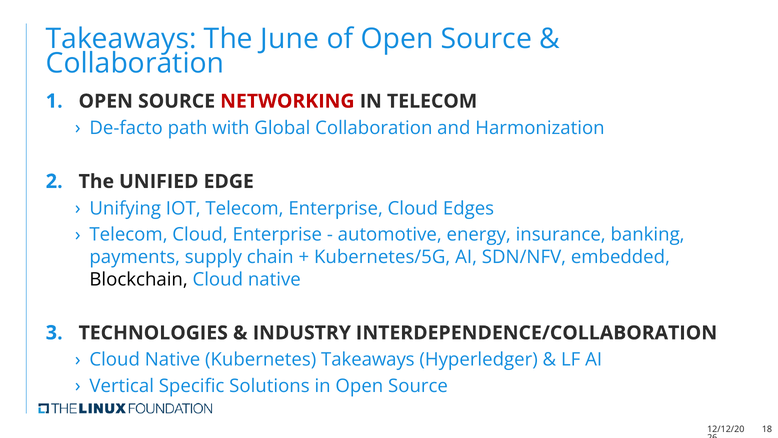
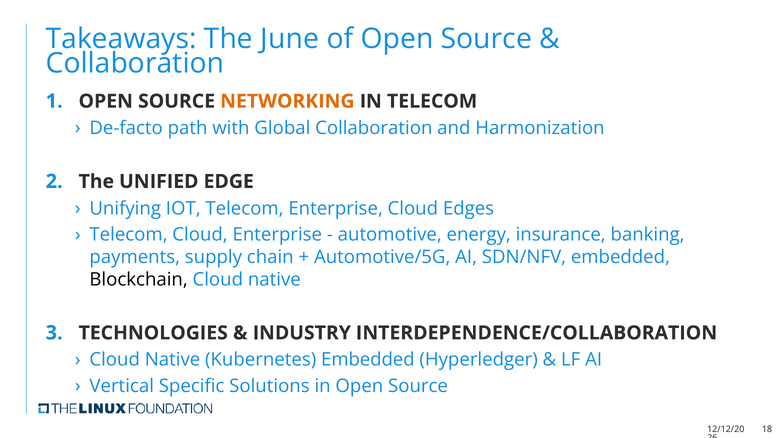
NETWORKING colour: red -> orange (287, 101)
Kubernetes/5G: Kubernetes/5G -> Automotive/5G (382, 257)
Kubernetes Takeaways: Takeaways -> Embedded (368, 359)
